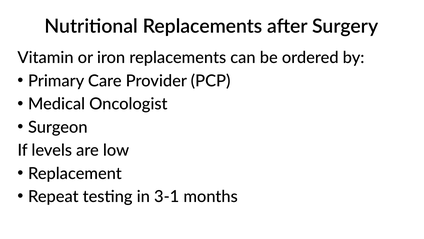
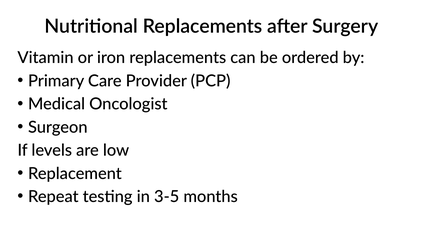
3-1: 3-1 -> 3-5 (167, 196)
